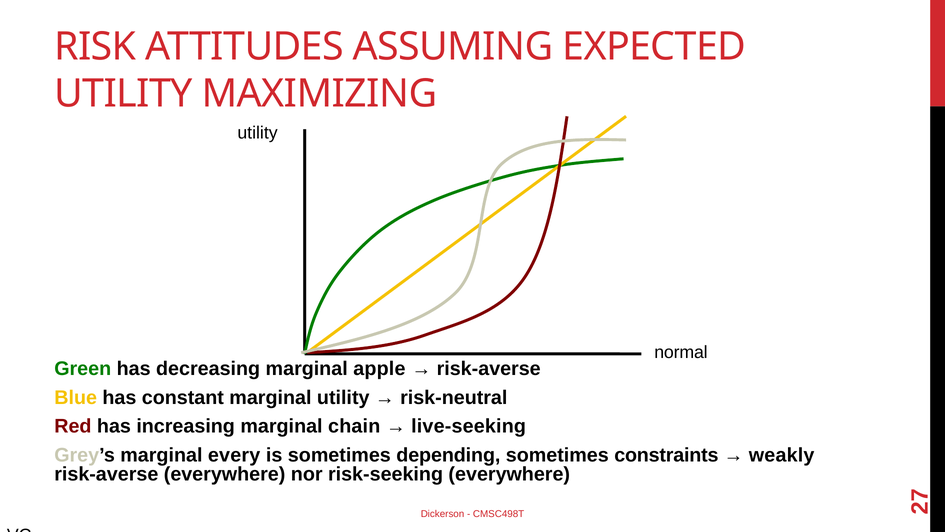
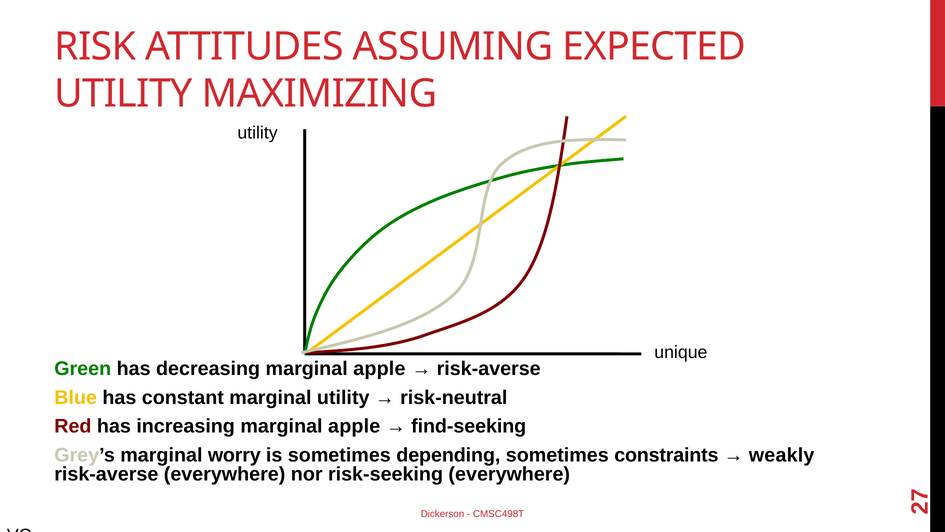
normal: normal -> unique (681, 352)
increasing marginal chain: chain -> apple (354, 426)
live-seeking: live-seeking -> find-seeking (469, 426)
every: every -> worry (234, 455)
